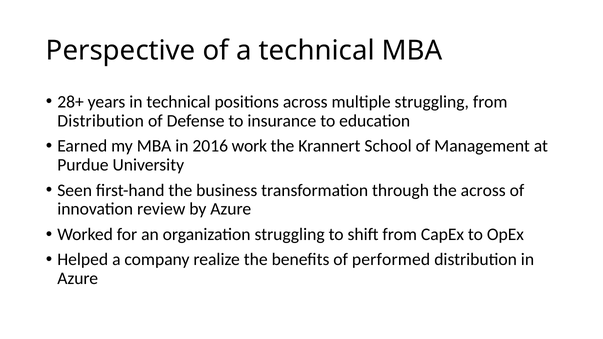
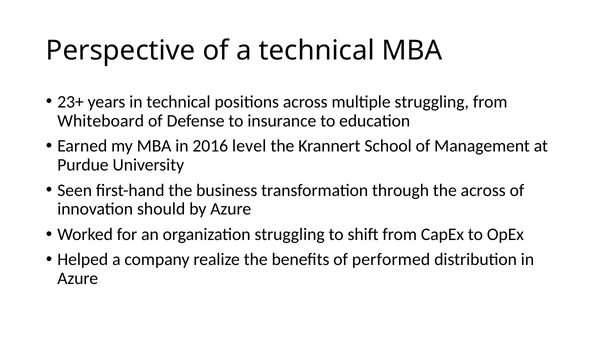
28+: 28+ -> 23+ (71, 102)
Distribution: Distribution -> Whiteboard (101, 121)
work: work -> level (249, 146)
review: review -> should (161, 209)
